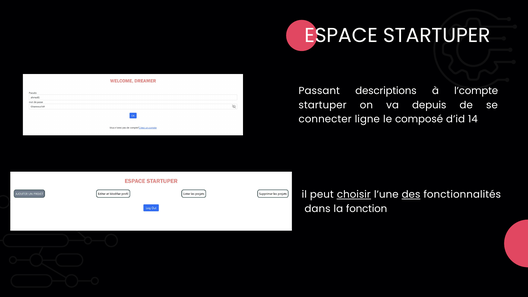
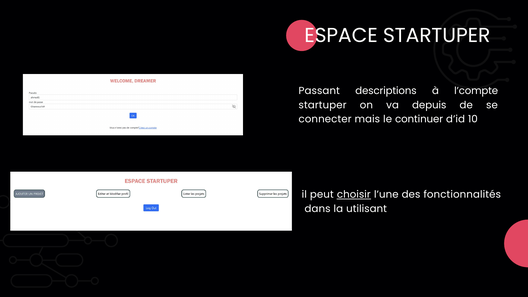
ligne: ligne -> mais (367, 119)
composé: composé -> continuer (419, 119)
14: 14 -> 10 (473, 119)
des underline: present -> none (411, 195)
fonction: fonction -> utilisant (367, 209)
